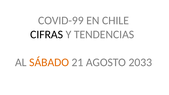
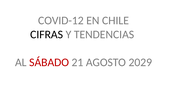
COVID-99: COVID-99 -> COVID-12 (61, 21)
SÁBADO colour: orange -> red (49, 62)
2033: 2033 -> 2029 (140, 62)
